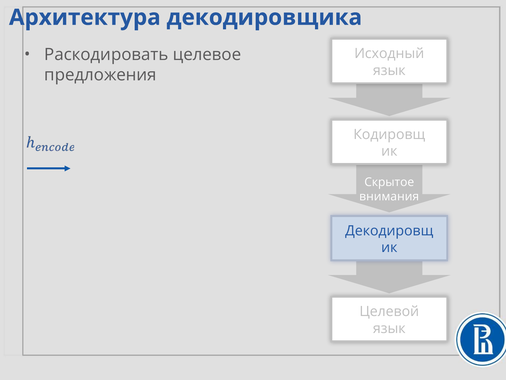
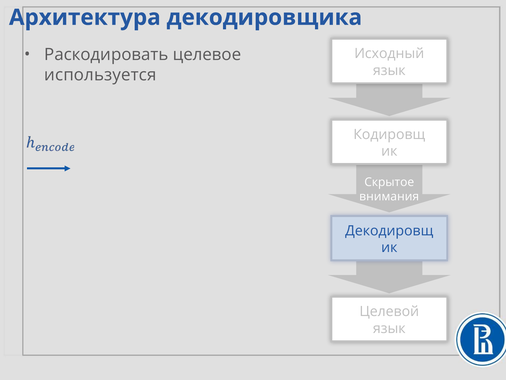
предложения: предложения -> используется (100, 75)
